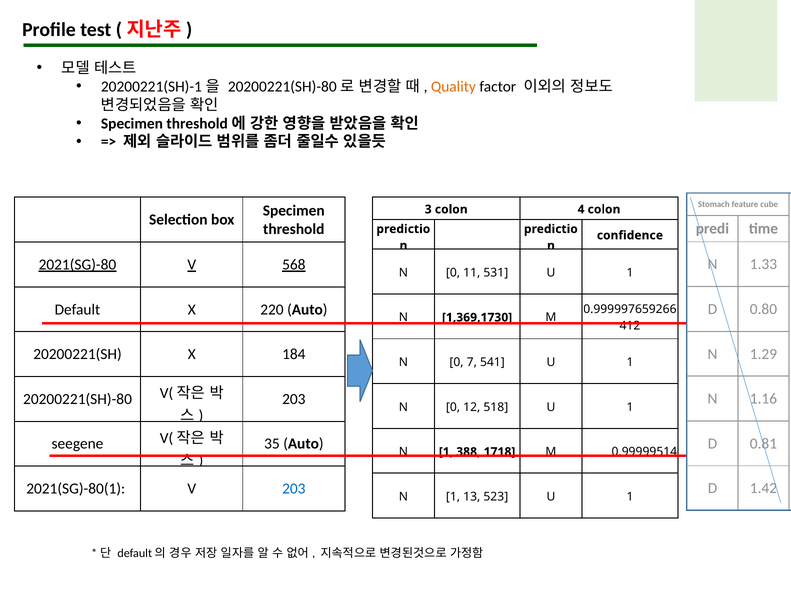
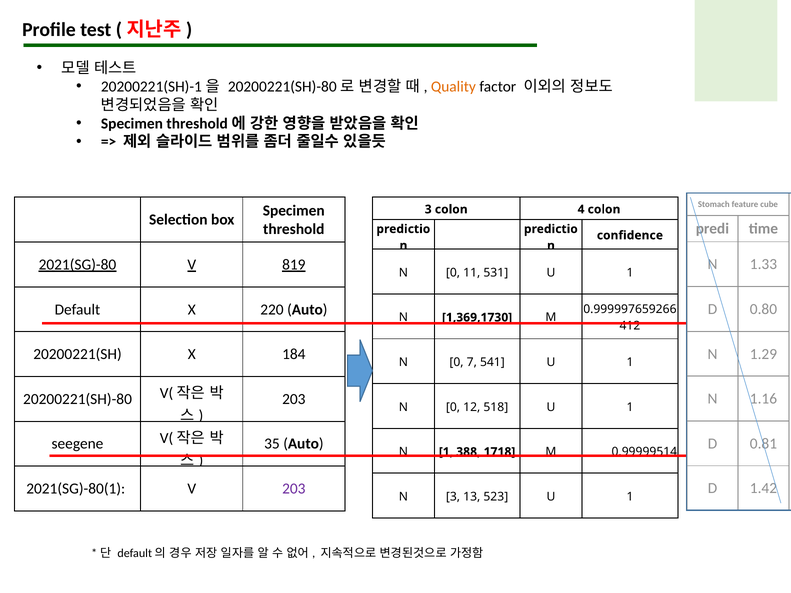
568: 568 -> 819 (294, 265)
203 colour: blue -> purple (294, 489)
1: 1 -> 3 (453, 497)
